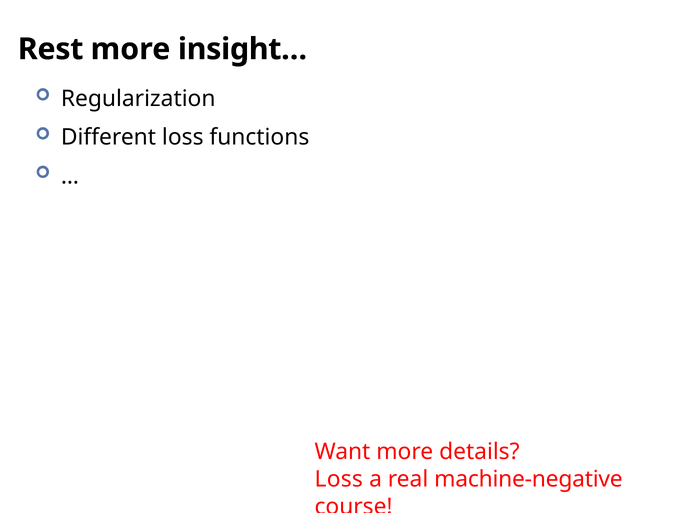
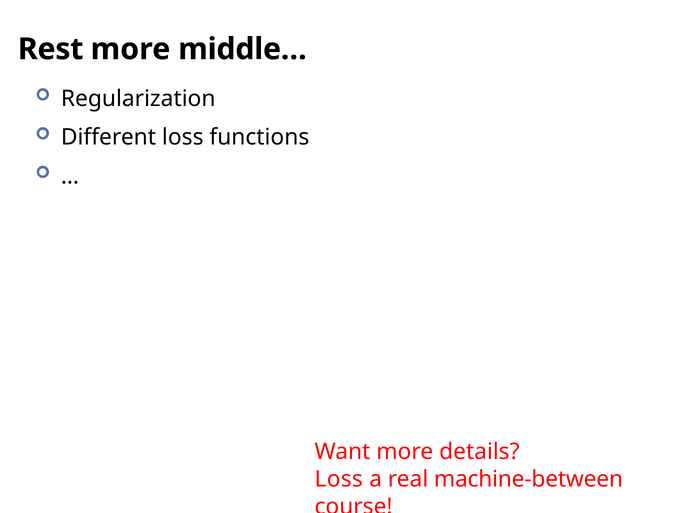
insight…: insight… -> middle… (243, 49)
machine-negative: machine-negative -> machine-between (528, 479)
